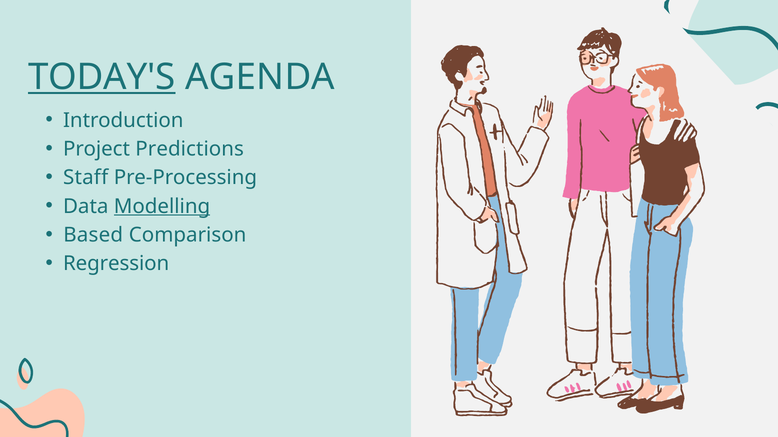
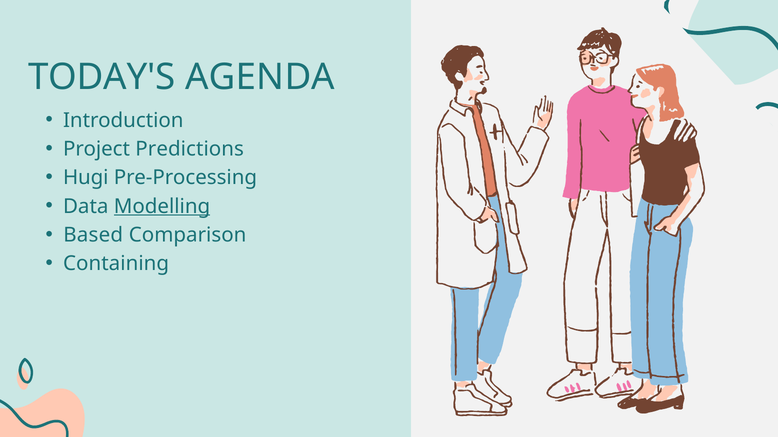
TODAY'S underline: present -> none (102, 77)
Staff: Staff -> Hugi (86, 178)
Regression: Regression -> Containing (116, 264)
